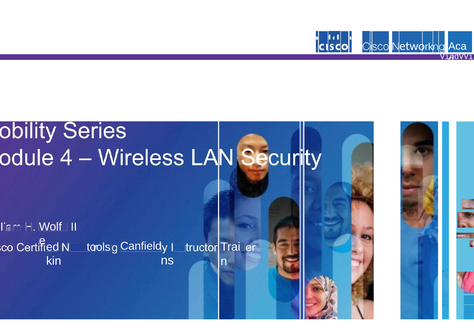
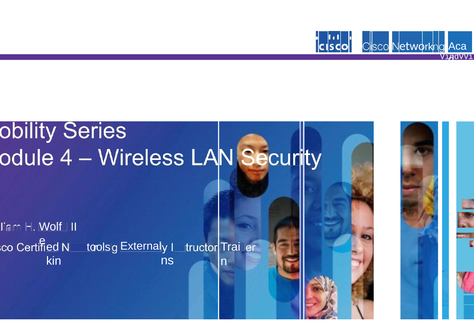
Canfield: Canfield -> External (141, 246)
